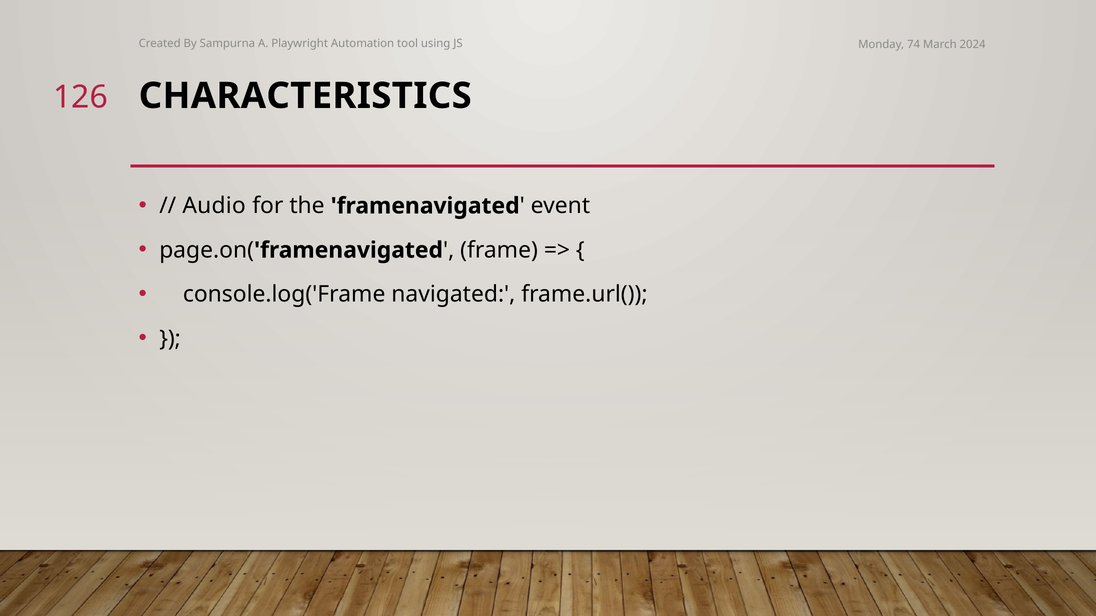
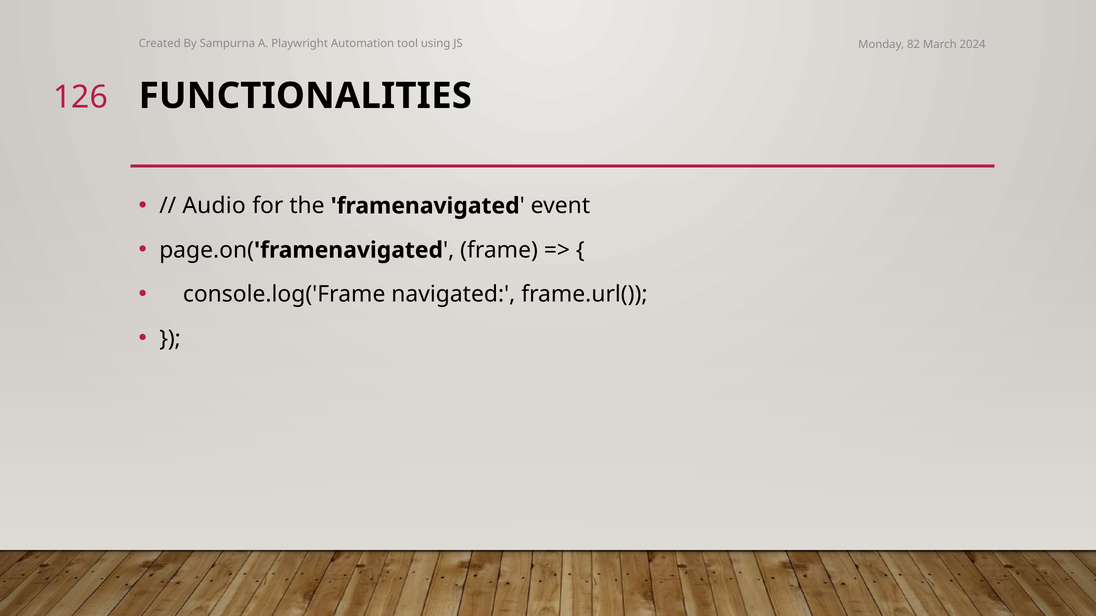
74: 74 -> 82 (914, 44)
CHARACTERISTICS: CHARACTERISTICS -> FUNCTIONALITIES (305, 96)
